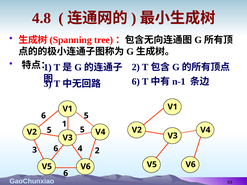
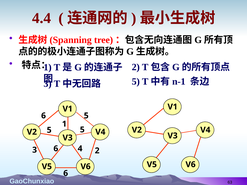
4.8: 4.8 -> 4.4 (42, 18)
6: 6 -> 5 (136, 82)
